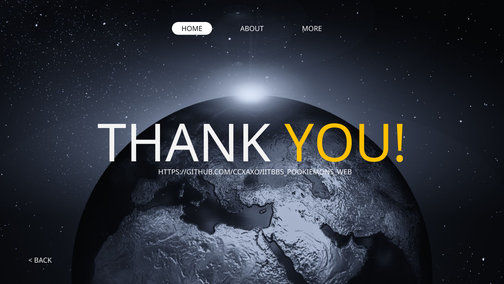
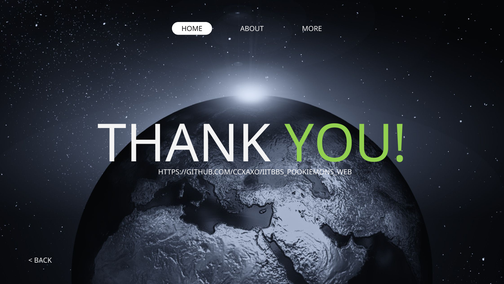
YOU colour: yellow -> light green (346, 144)
